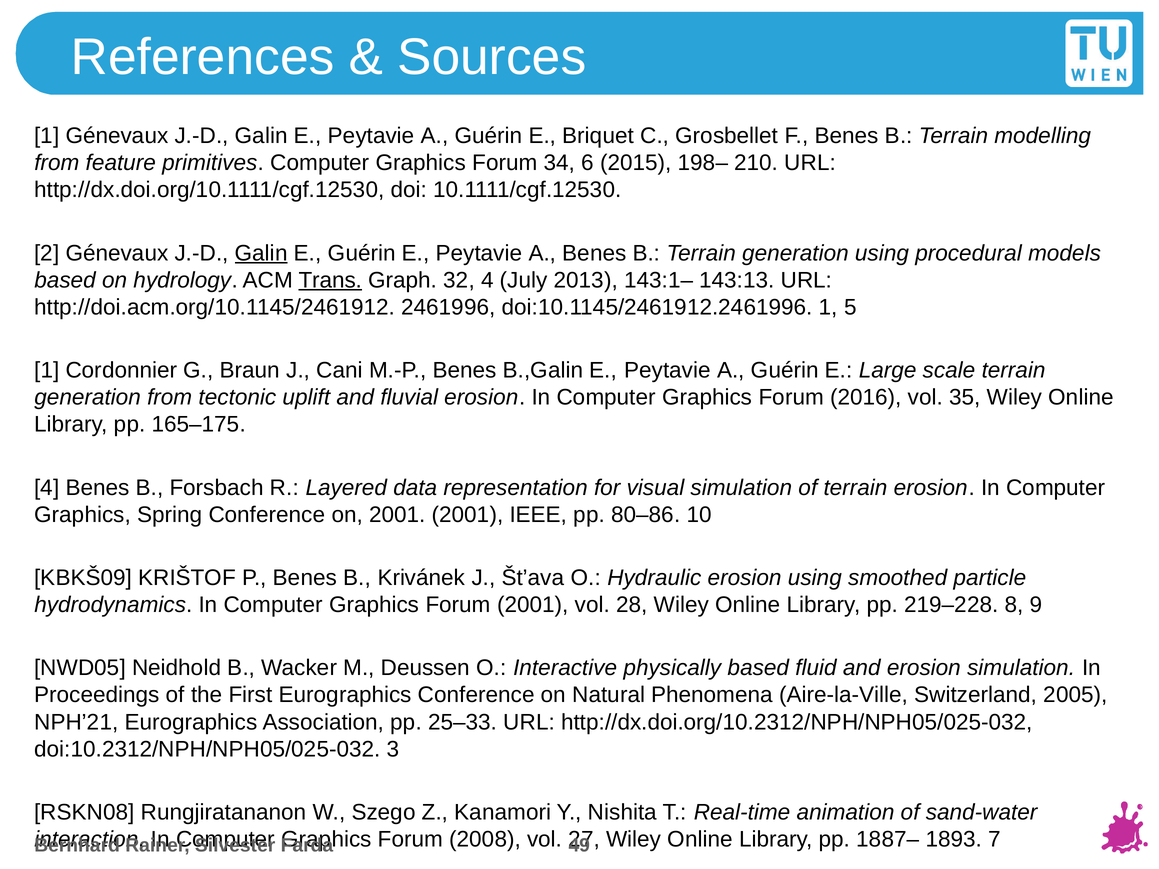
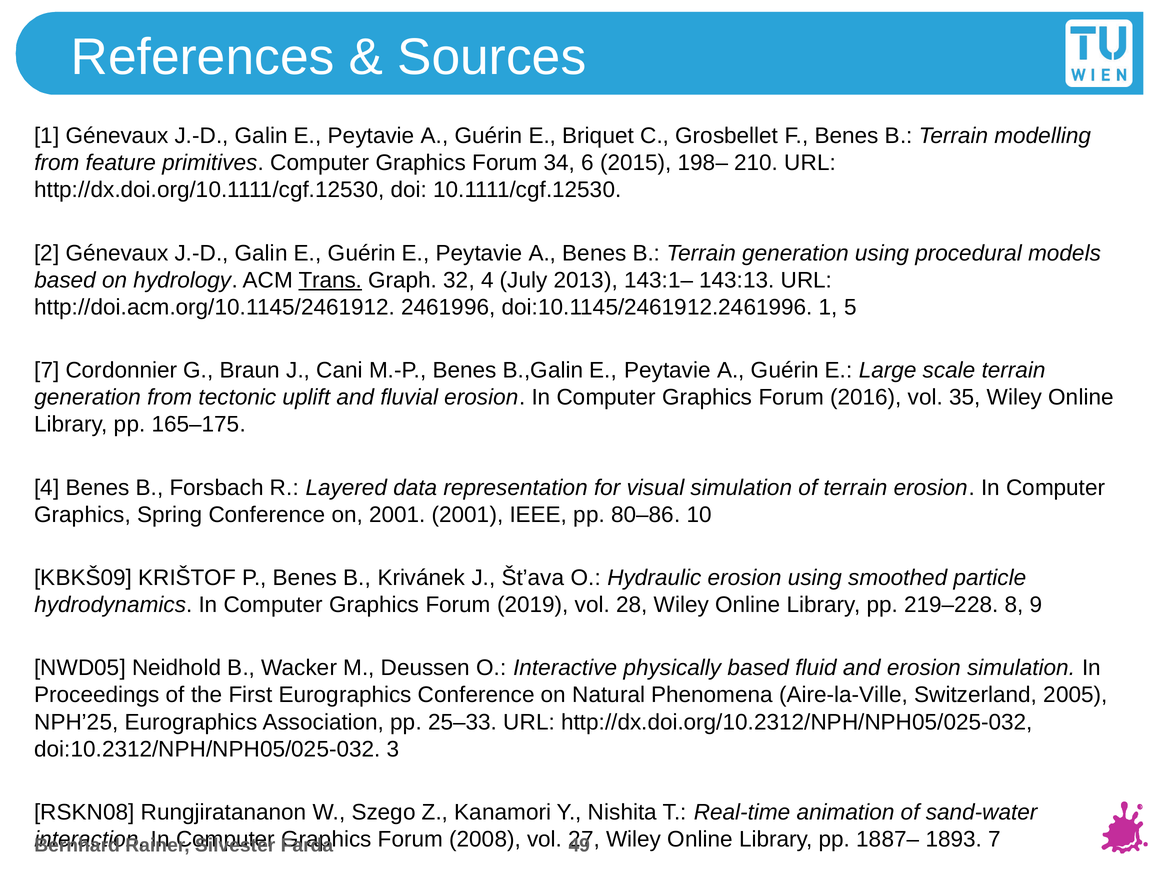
Galin underline: present -> none (261, 253)
1: 1 -> 7 (47, 371)
Forum 2001: 2001 -> 2019 (533, 605)
NPH’21: NPH’21 -> NPH’25 (76, 722)
